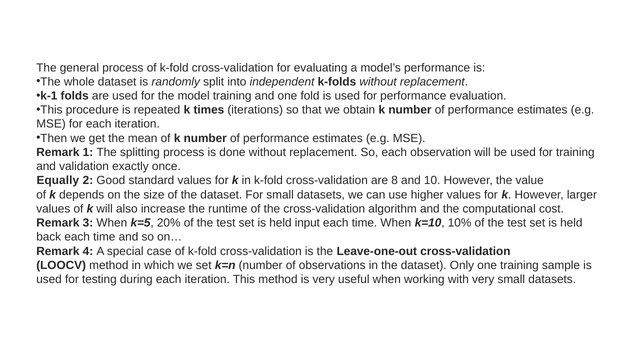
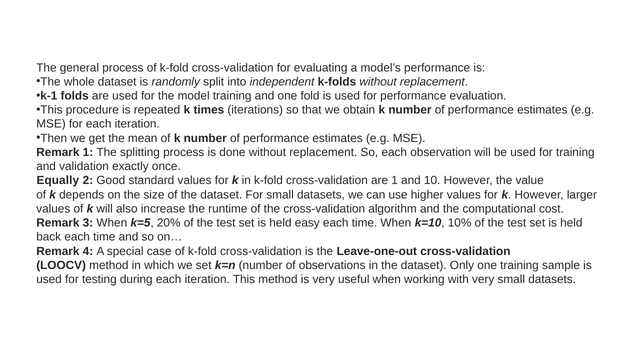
are 8: 8 -> 1 (395, 181)
input: input -> easy (307, 223)
